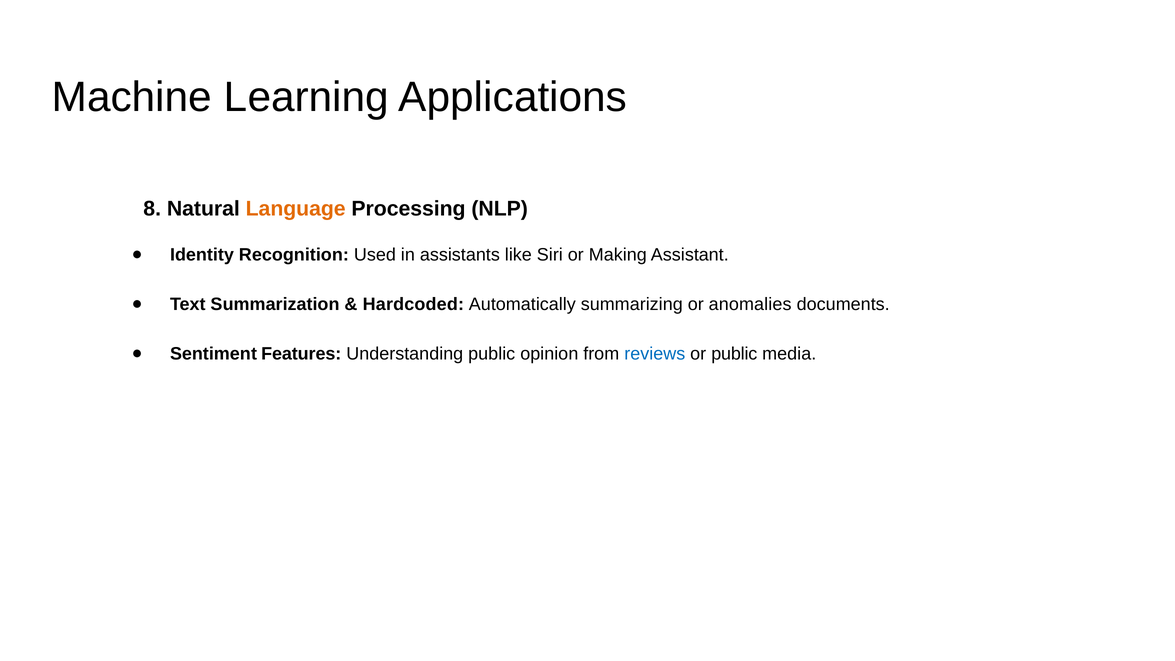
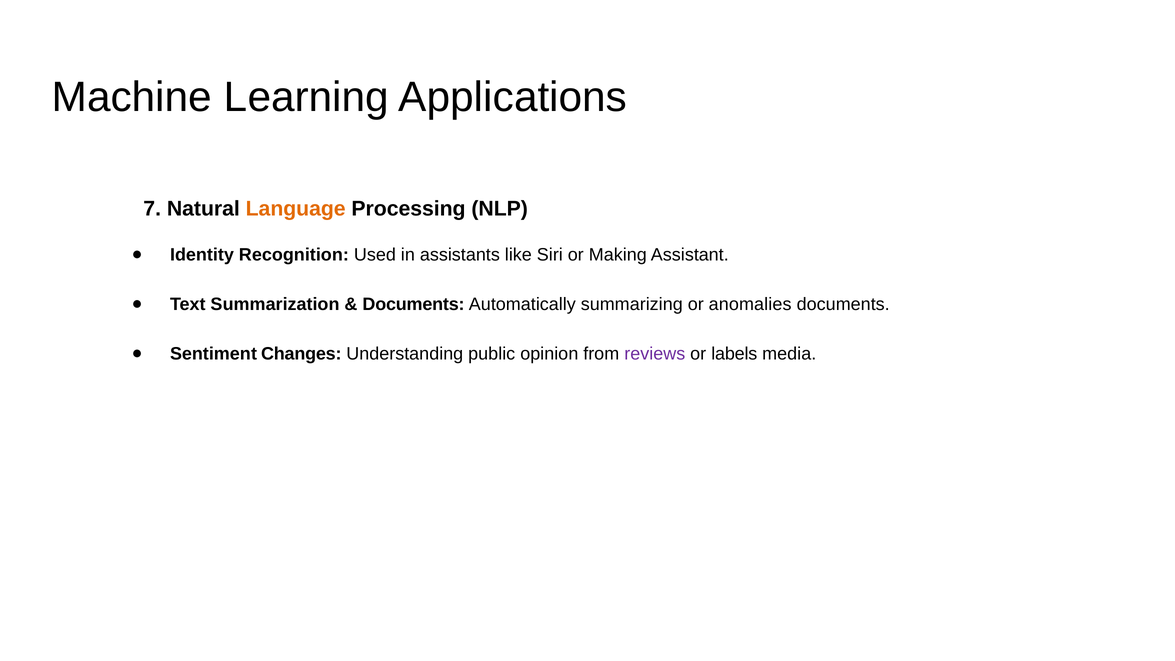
8: 8 -> 7 (152, 209)
Hardcoded: Hardcoded -> Documents (414, 304)
Features: Features -> Changes (301, 354)
reviews colour: blue -> purple (655, 354)
or public: public -> labels (734, 354)
